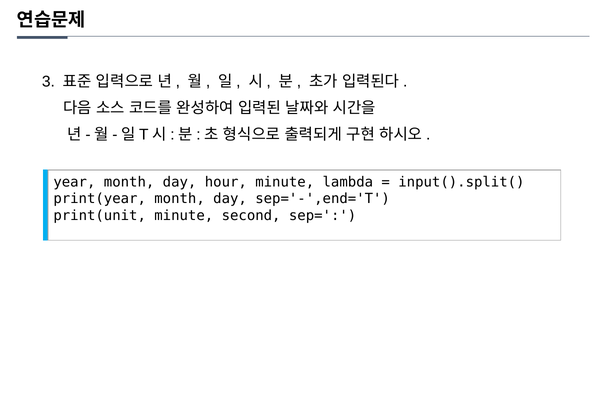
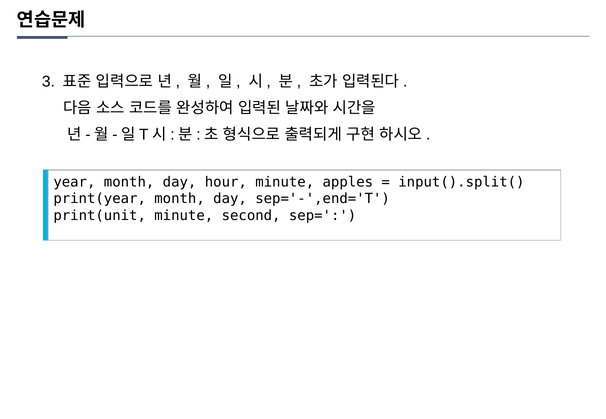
lambda: lambda -> apples (348, 182)
